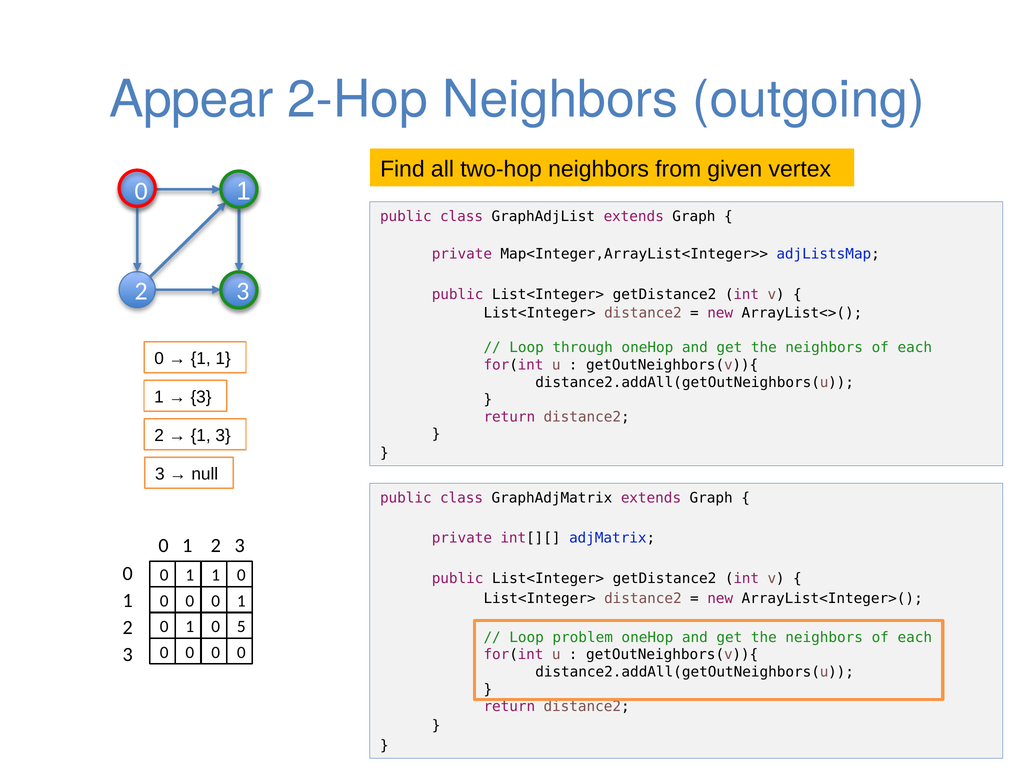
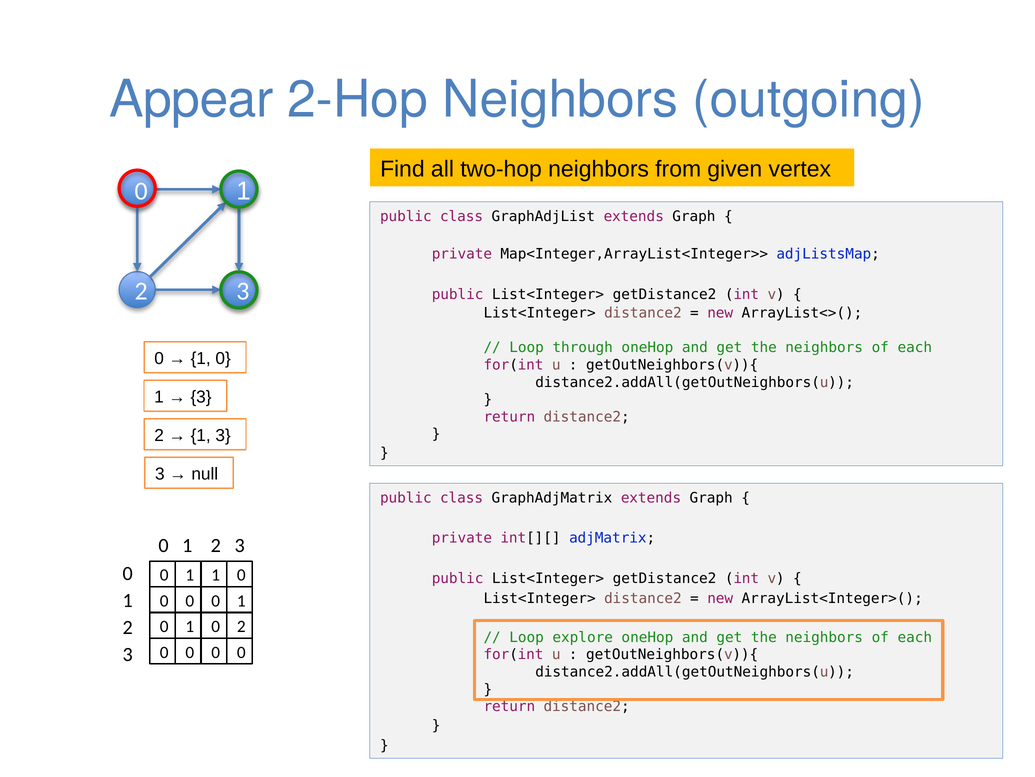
1: 1 -> 0 (223, 358)
0 5: 5 -> 2 (241, 626)
problem: problem -> explore (583, 637)
